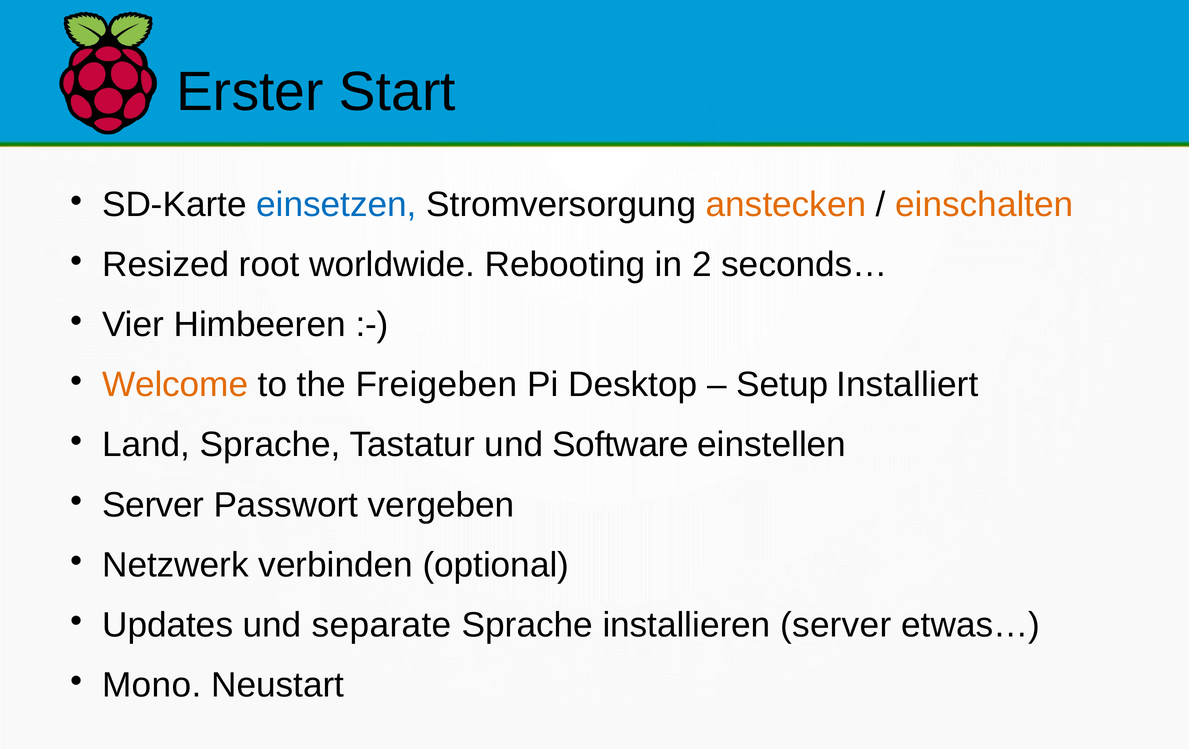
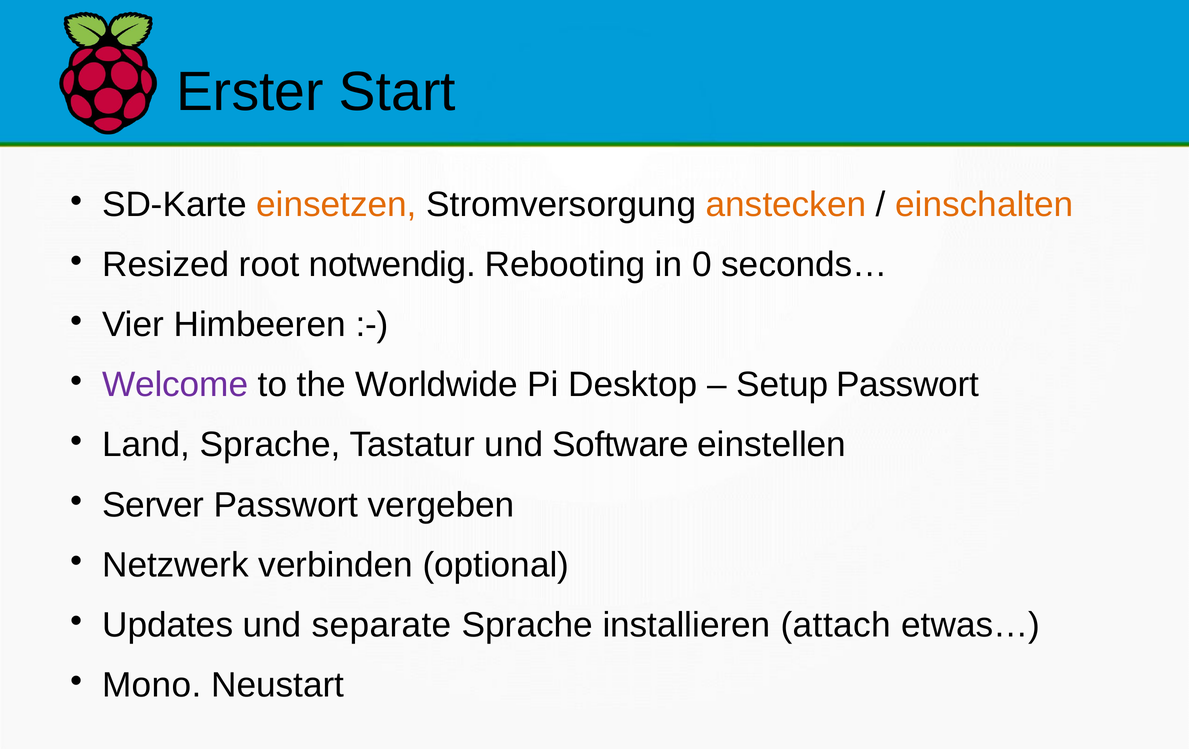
einsetzen colour: blue -> orange (337, 205)
worldwide: worldwide -> notwendig (392, 265)
2: 2 -> 0 (702, 265)
Welcome colour: orange -> purple (175, 385)
Freigeben: Freigeben -> Worldwide (437, 385)
Setup Installiert: Installiert -> Passwort (908, 385)
installieren server: server -> attach (836, 625)
